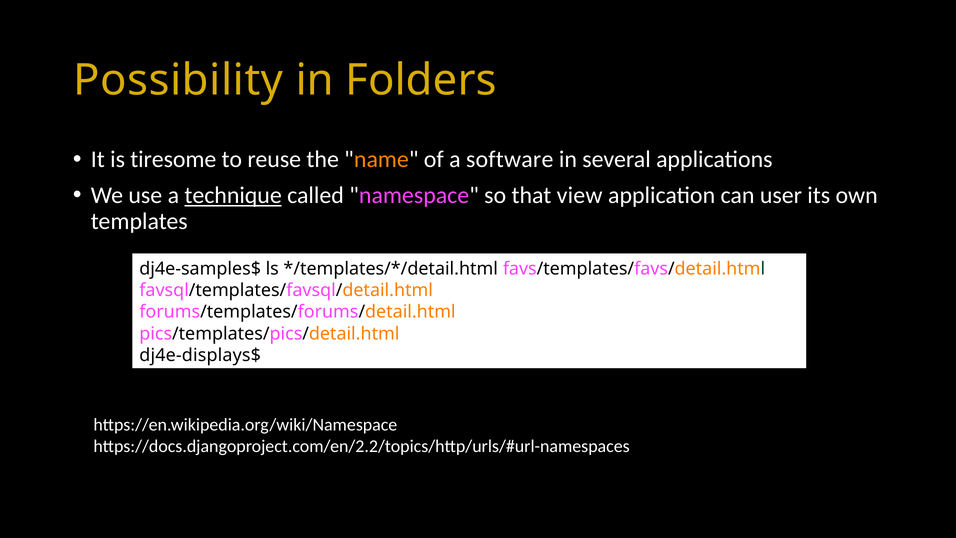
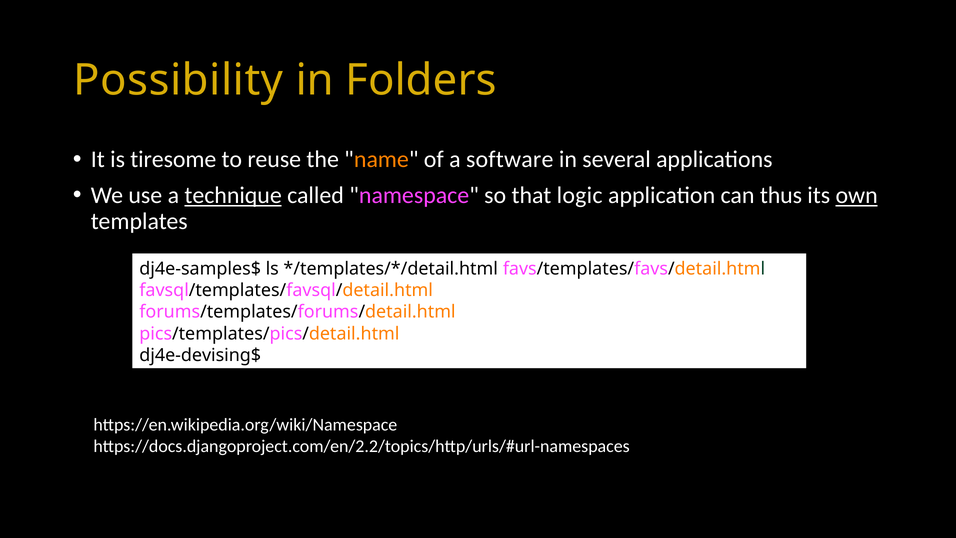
view: view -> logic (580, 195)
user: user -> thus (781, 195)
own underline: none -> present (857, 195)
dj4e-displays$: dj4e-displays$ -> dj4e-devising$ (200, 355)
